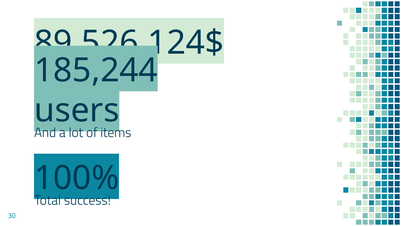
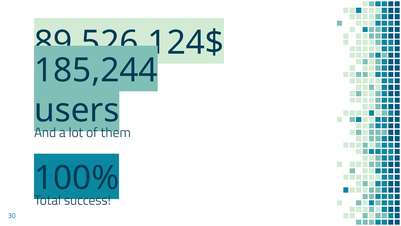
items: items -> them (116, 133)
